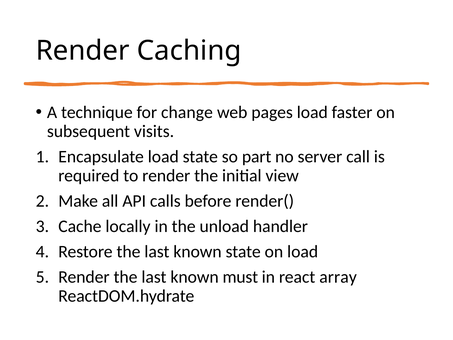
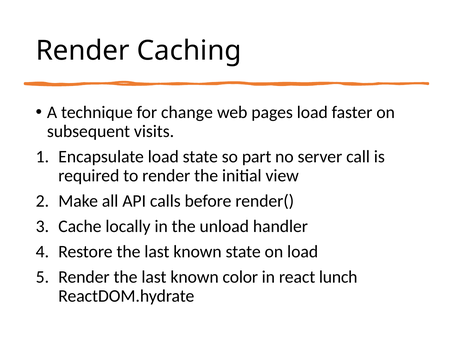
must: must -> color (240, 277)
array: array -> lunch (338, 277)
